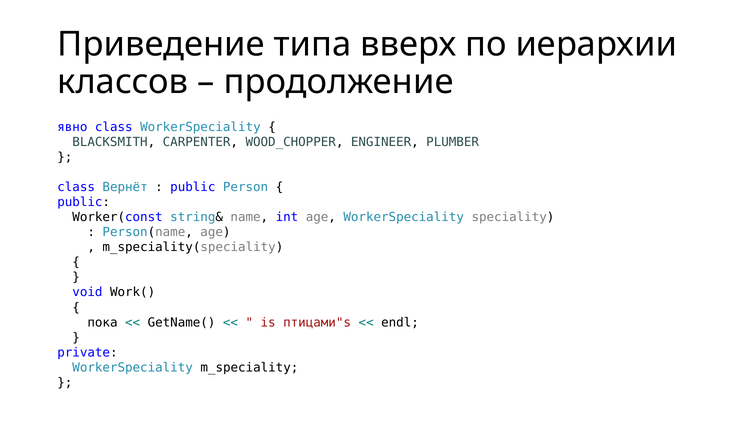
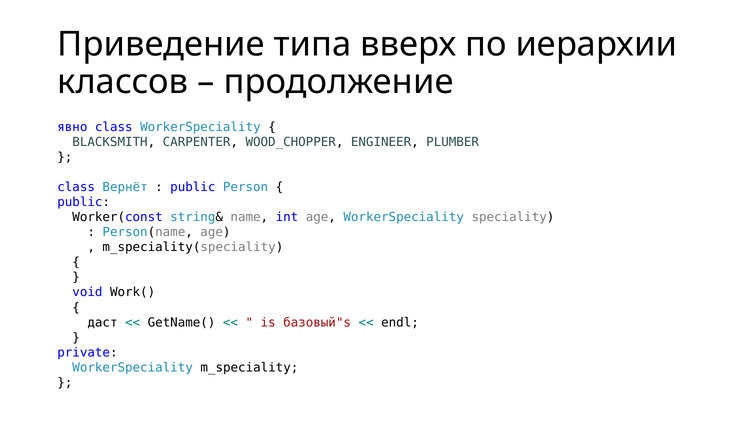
пока: пока -> даст (102, 323)
птицами"s: птицами"s -> базовый"s (317, 323)
